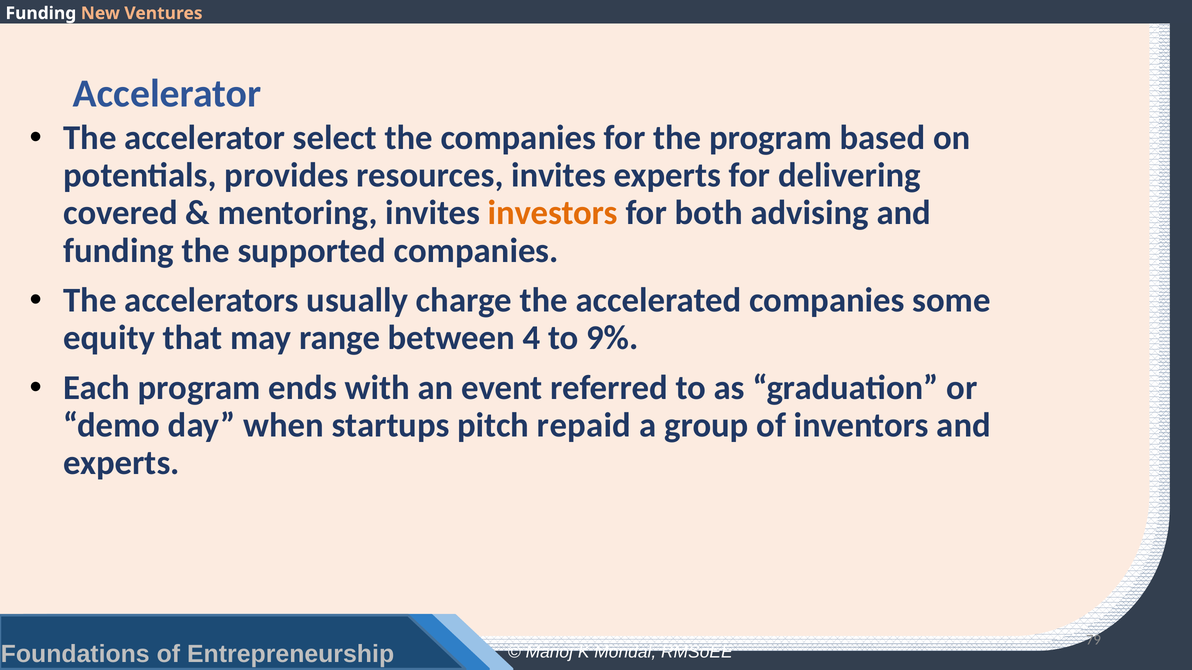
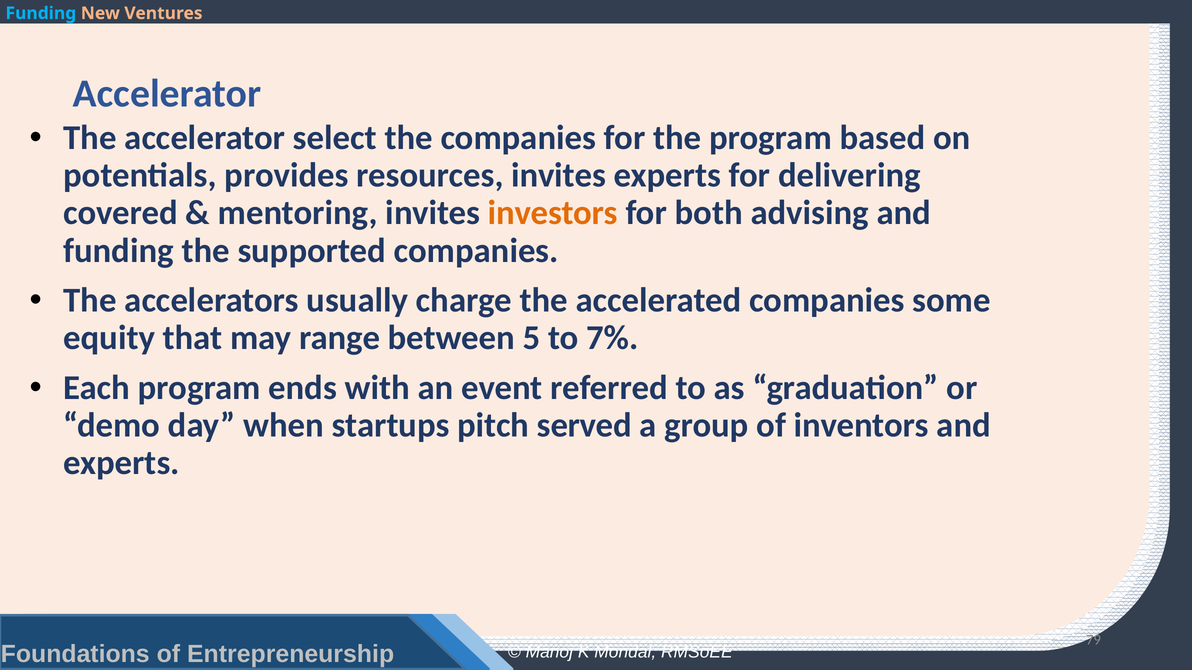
Funding colour: white -> light blue (41, 13)
4: 4 -> 5 (532, 338)
9%: 9% -> 7% (612, 338)
repaid: repaid -> served (584, 426)
